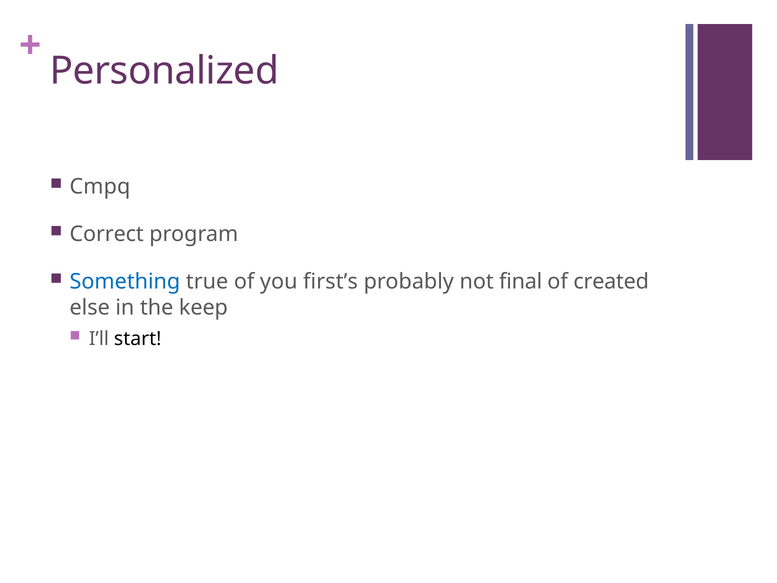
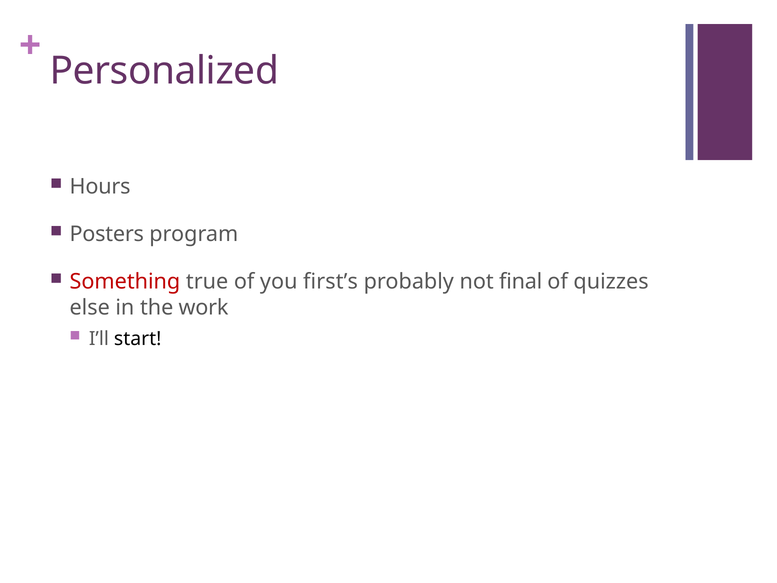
Cmpq: Cmpq -> Hours (100, 187)
Correct: Correct -> Posters (107, 234)
Something colour: blue -> red (125, 282)
created: created -> quizzes (611, 282)
keep: keep -> work (203, 308)
